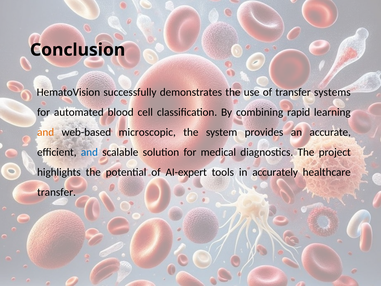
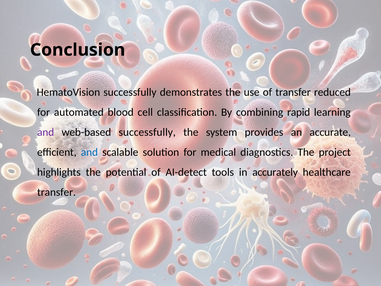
systems: systems -> reduced (332, 92)
and colour: orange -> purple (46, 132)
web-based microscopic: microscopic -> successfully (147, 132)
AI-expert: AI-expert -> AI-detect (186, 172)
